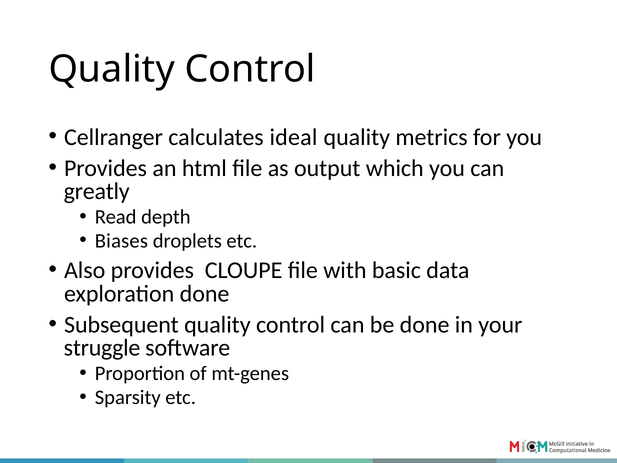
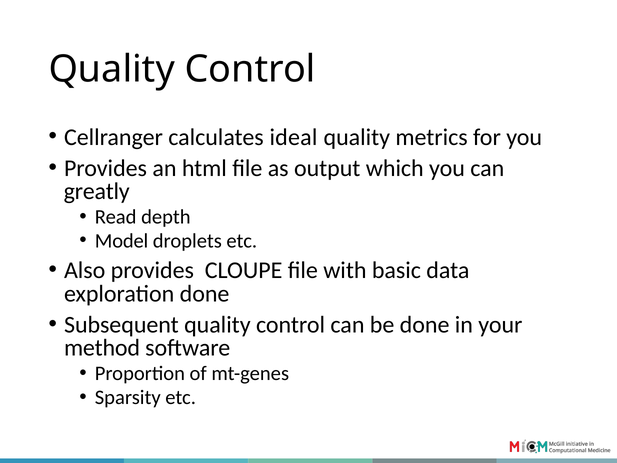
Biases: Biases -> Model (122, 241)
struggle: struggle -> method (102, 348)
